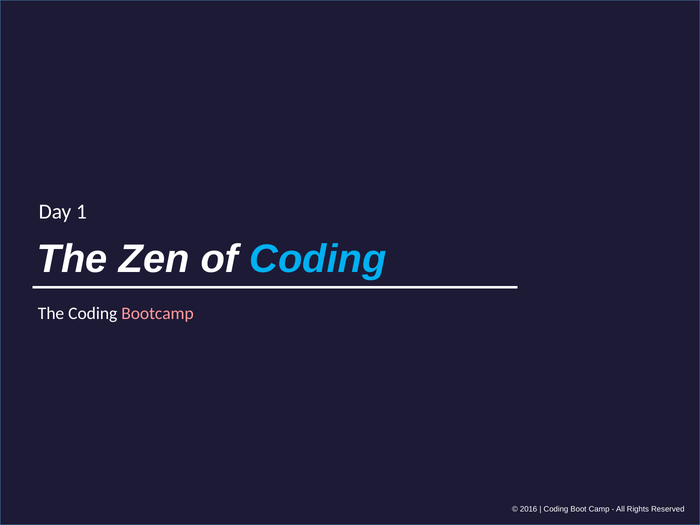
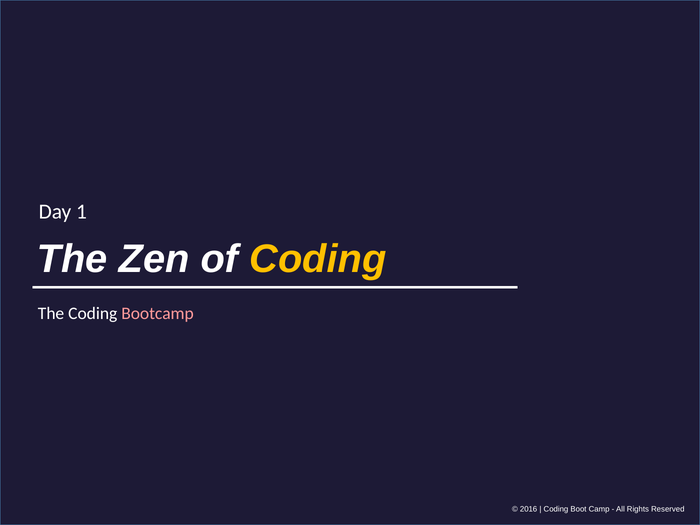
Coding colour: light blue -> yellow (318, 259)
